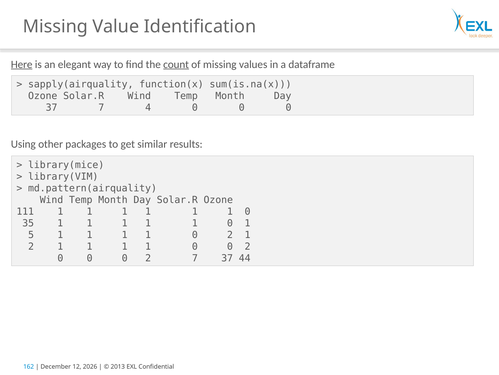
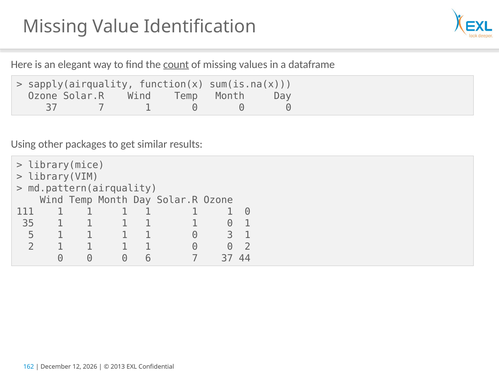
Here underline: present -> none (22, 64)
7 4: 4 -> 1 (148, 108)
1 0 2: 2 -> 3 (230, 234)
0 0 0 2: 2 -> 6 (148, 258)
